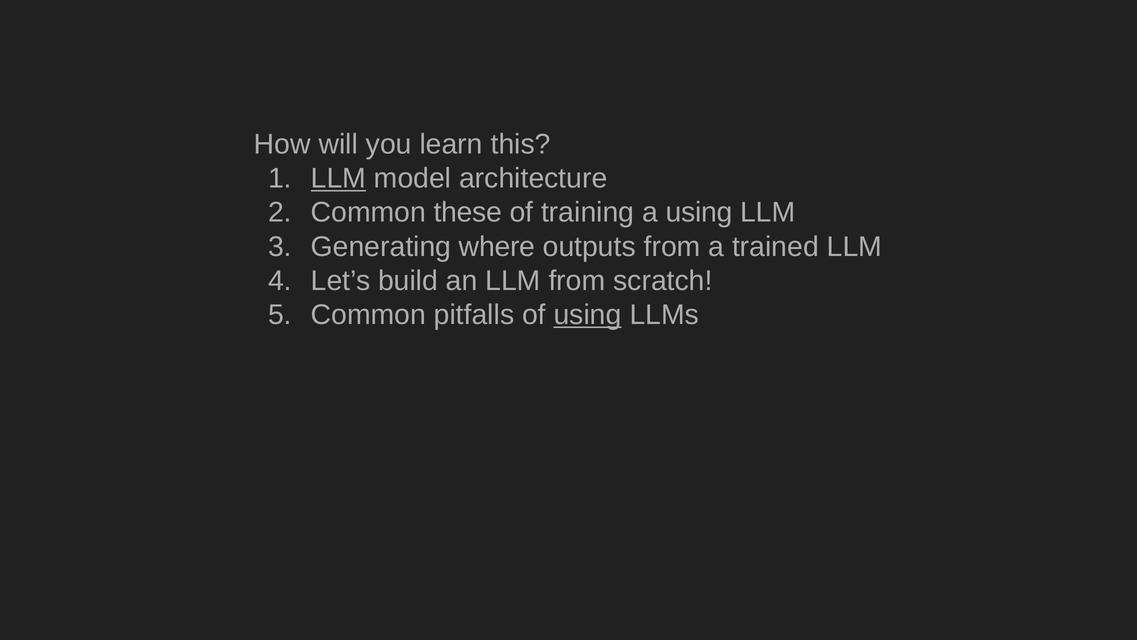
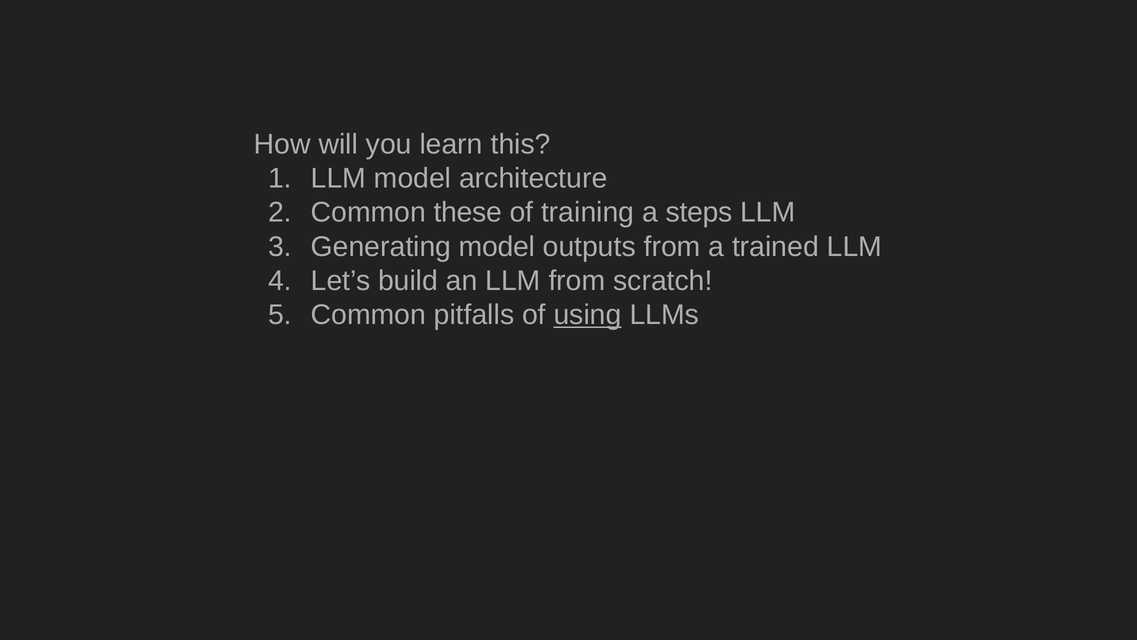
LLM underline: present -> none (338, 178)
a using: using -> steps (699, 212)
Generating where: where -> model (497, 246)
